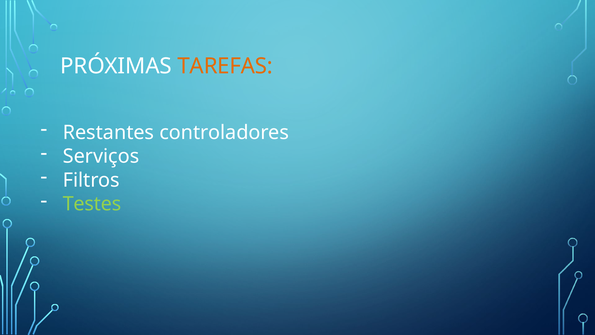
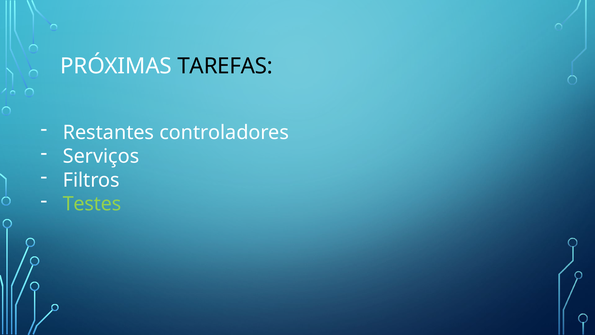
TAREFAS colour: orange -> black (225, 66)
